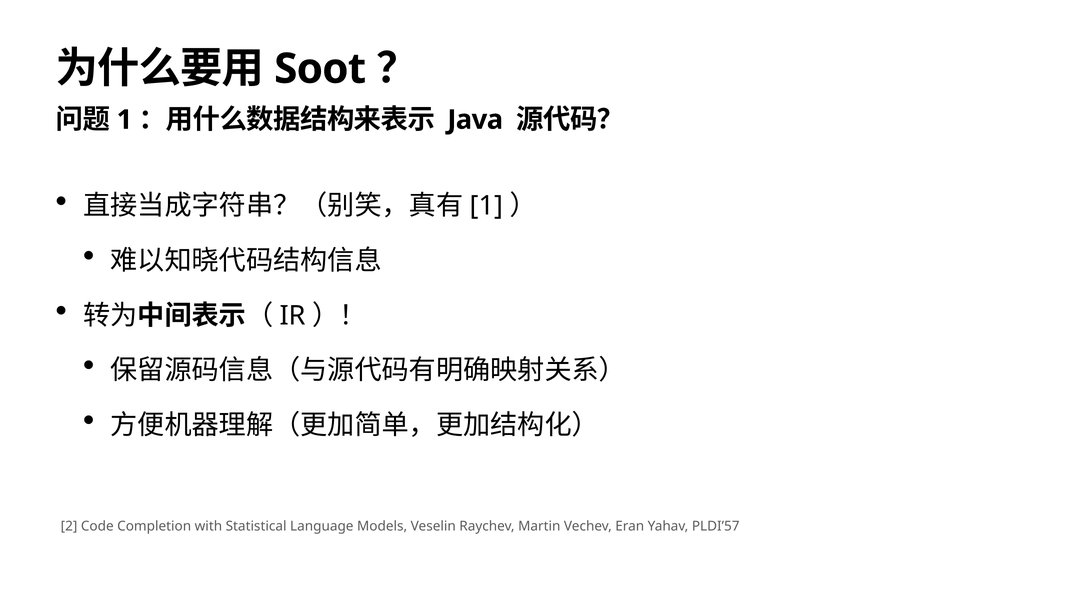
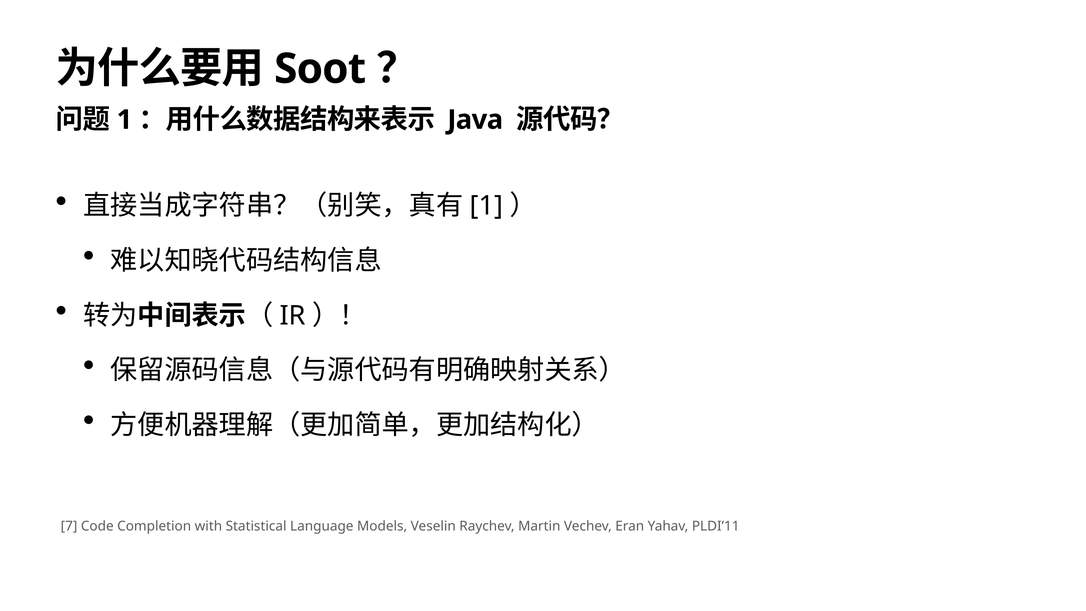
2: 2 -> 7 (69, 526)
PLDI’57: PLDI’57 -> PLDI’11 (716, 526)
